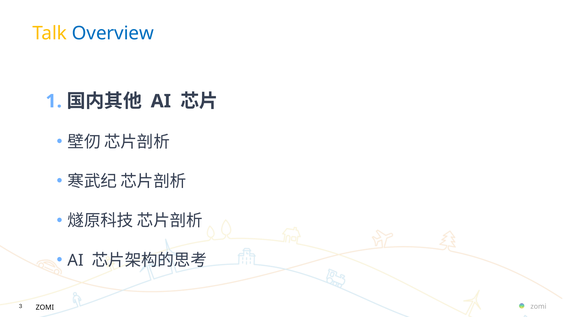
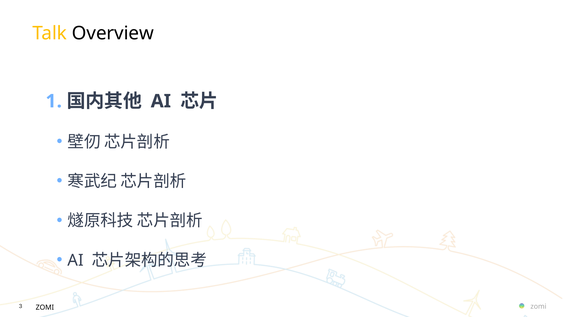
Overview colour: blue -> black (113, 33)
